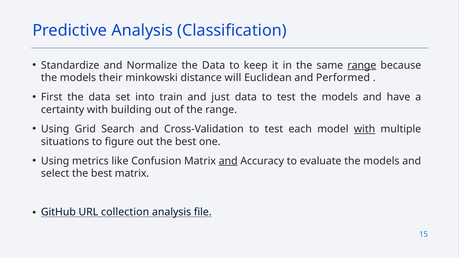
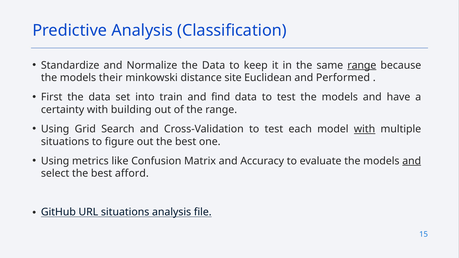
will: will -> site (233, 78)
just: just -> find (221, 97)
and underline: present -> none (228, 161)
and underline: none -> present (412, 161)
best matrix: matrix -> afford (132, 174)
URL collection: collection -> situations (125, 212)
